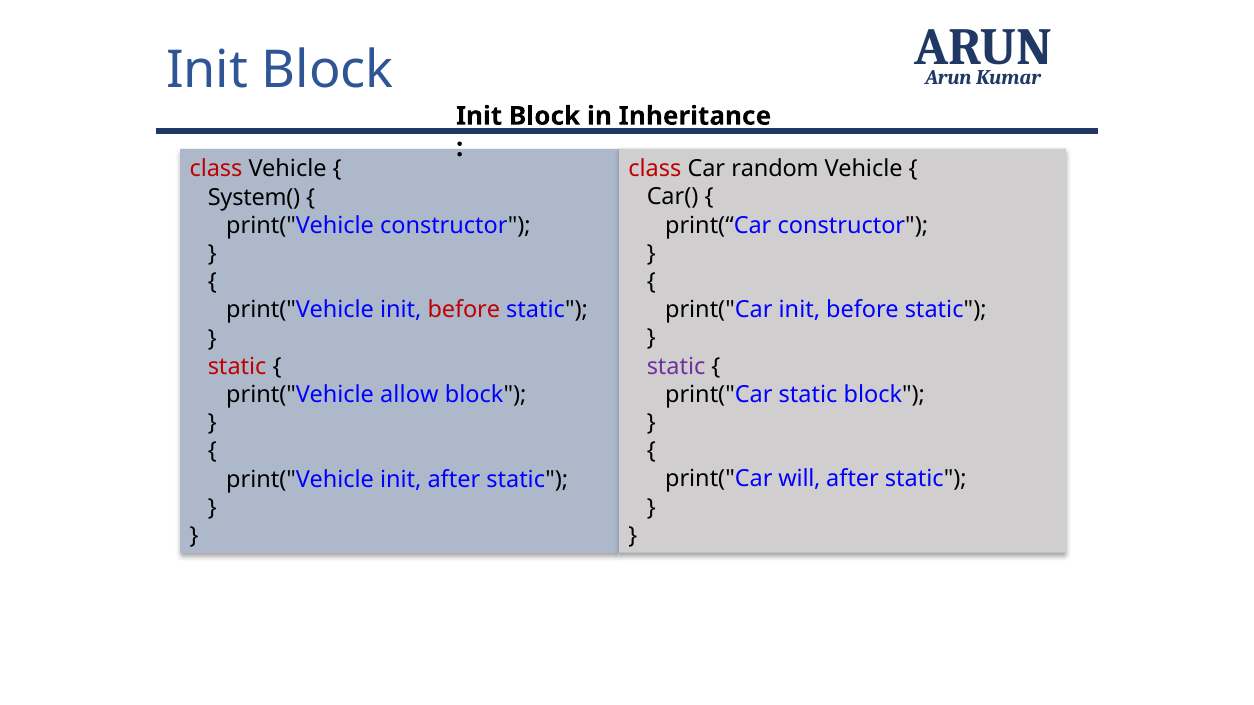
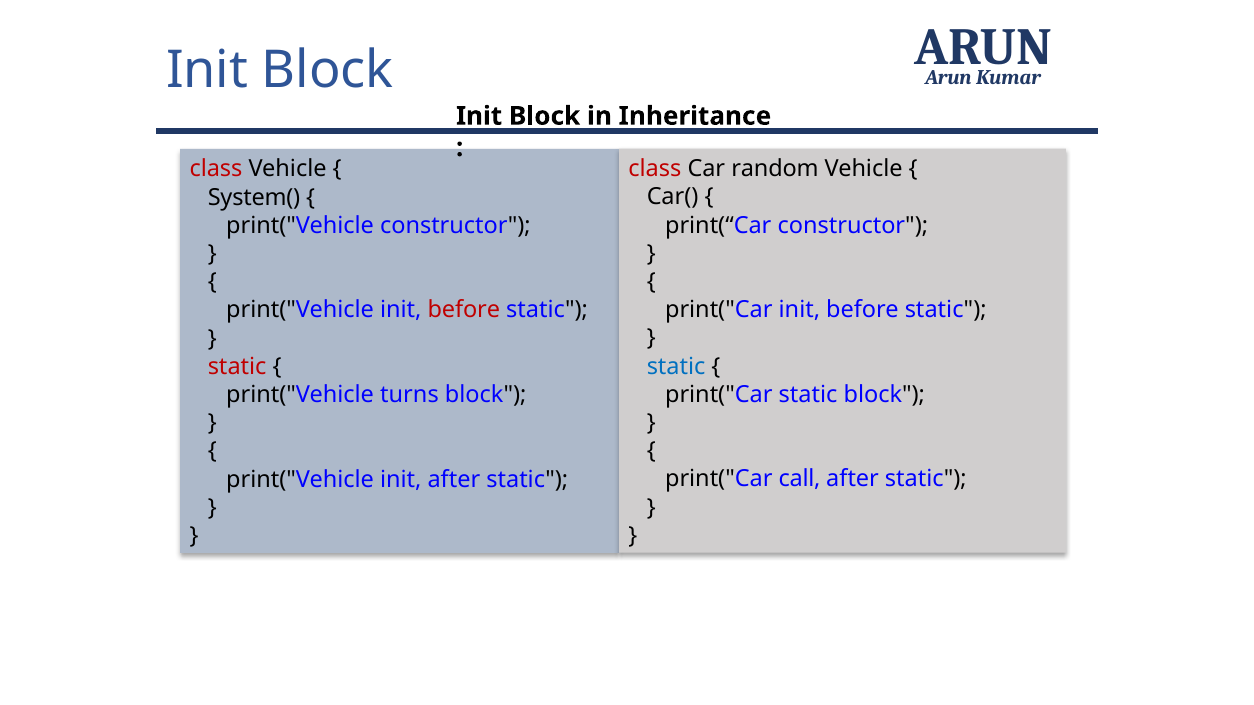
static colour: purple -> blue (676, 367)
allow: allow -> turns (409, 395)
will: will -> call (800, 479)
